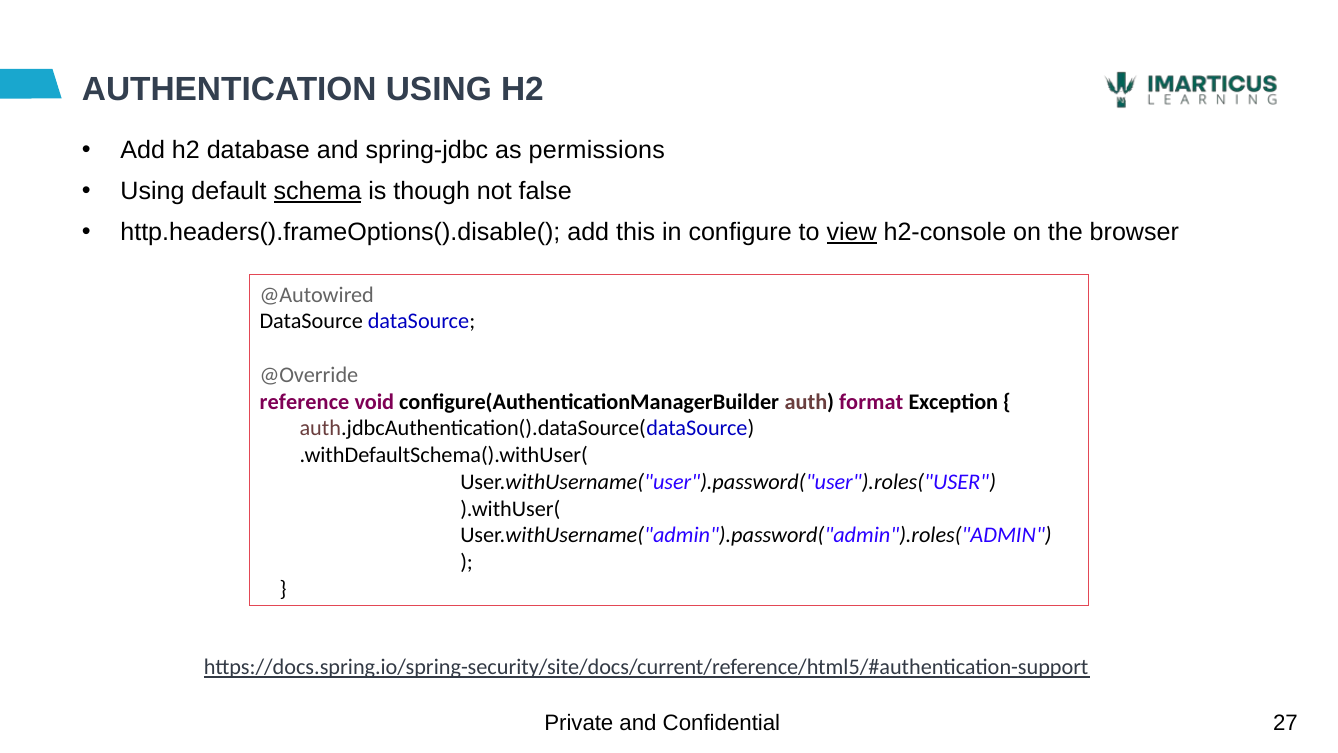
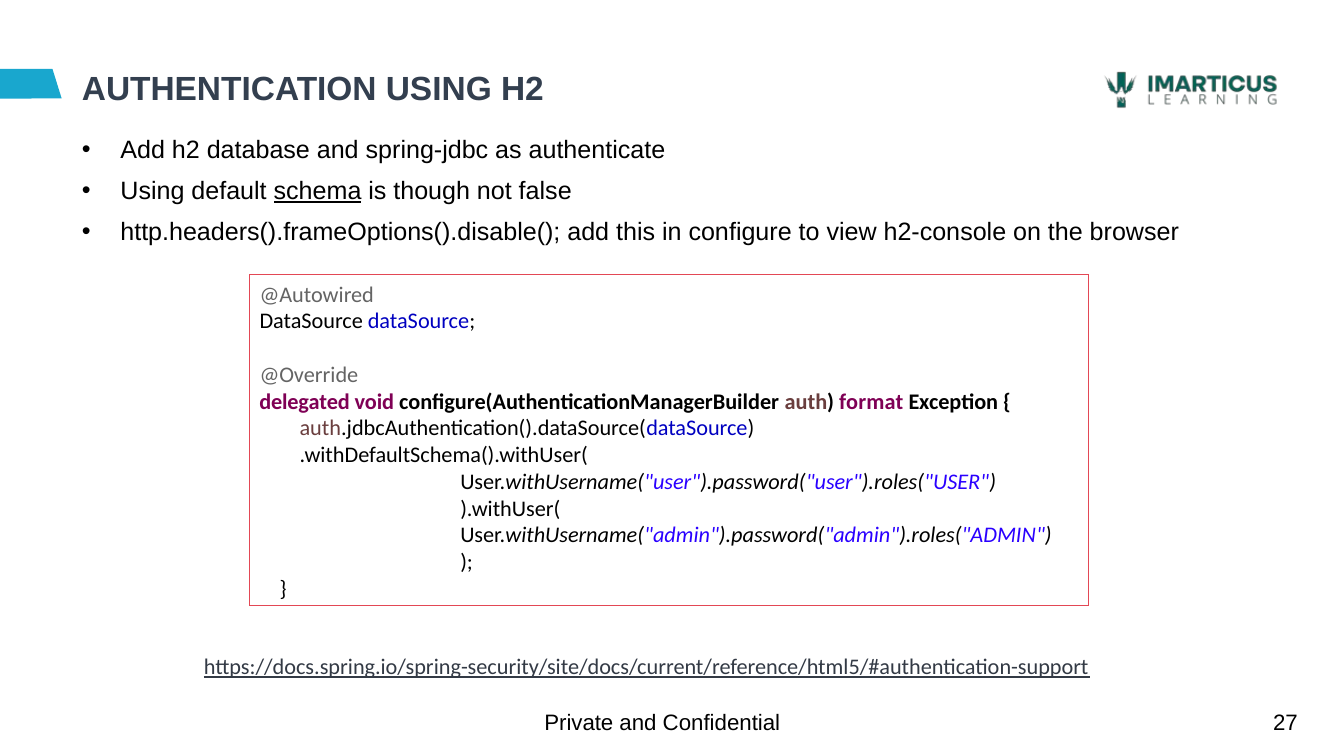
permissions: permissions -> authenticate (597, 150)
view underline: present -> none (852, 232)
reference: reference -> delegated (305, 402)
